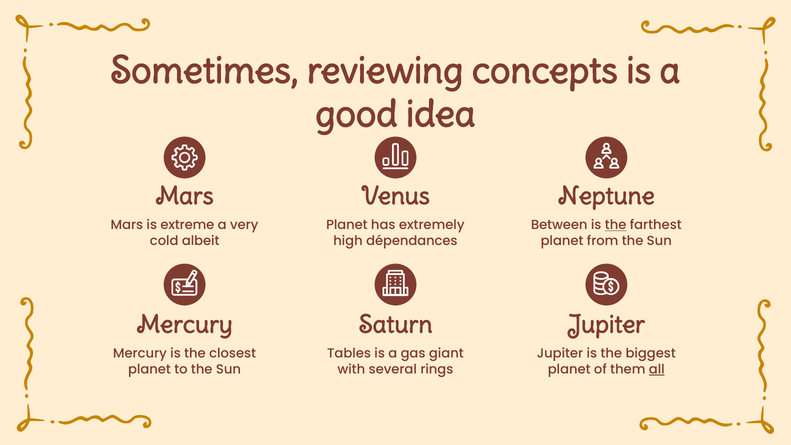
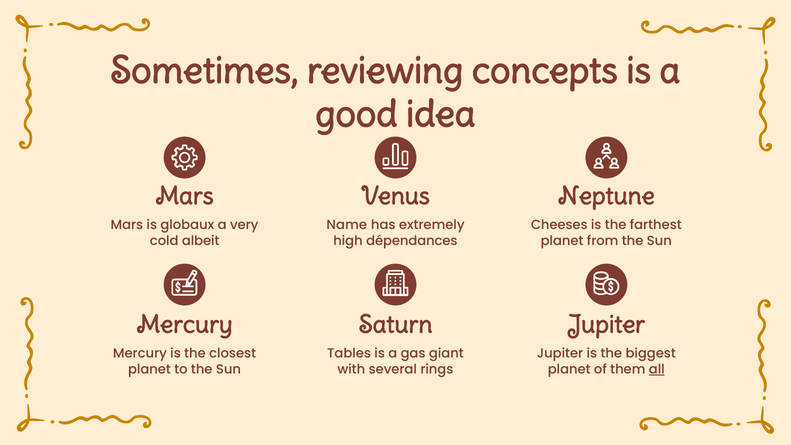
extreme: extreme -> globaux (187, 225)
Planet: Planet -> Name (347, 225)
Between: Between -> Cheeses (559, 225)
the underline: present -> none (616, 225)
